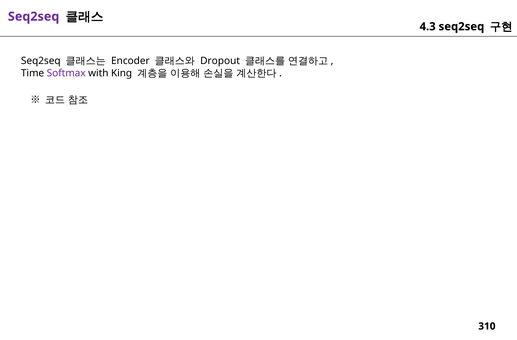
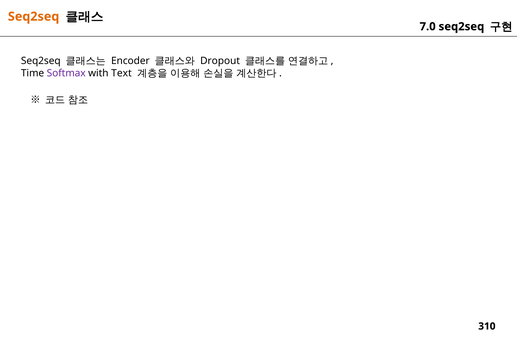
Seq2seq colour: purple -> orange (34, 16)
4.3: 4.3 -> 7.0 (428, 26)
King: King -> Text (121, 73)
